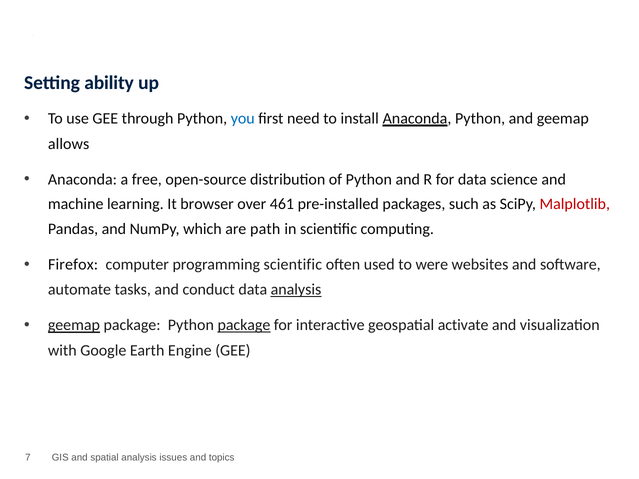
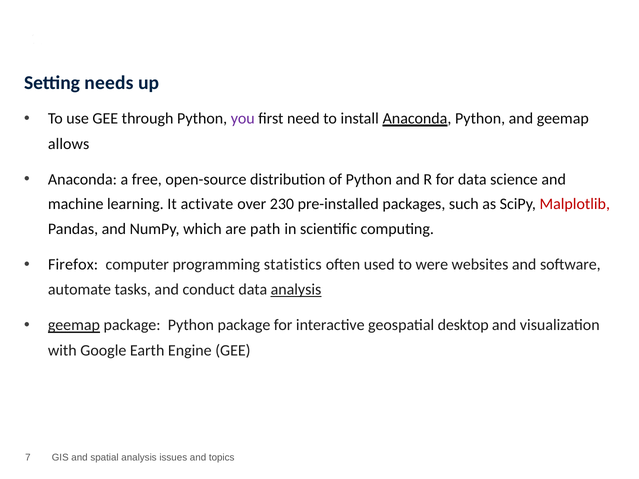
ability: ability -> needs (109, 83)
you colour: blue -> purple (243, 119)
browser: browser -> activate (207, 204)
461: 461 -> 230 (282, 204)
programming scientific: scientific -> statistics (293, 265)
package underline: present -> none (244, 325)
activate: activate -> desktop (463, 325)
